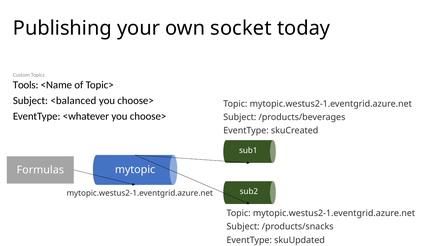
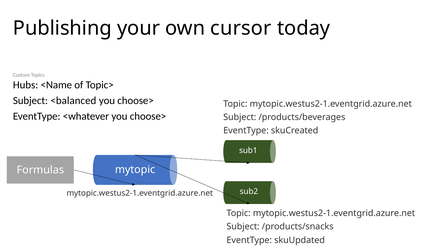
socket: socket -> cursor (241, 28)
Tools: Tools -> Hubs (26, 85)
